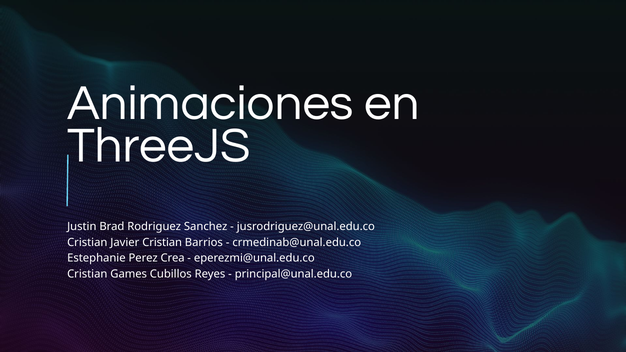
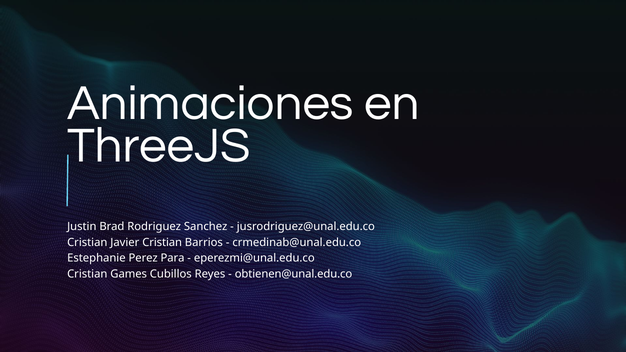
Crea: Crea -> Para (173, 258)
principal@unal.edu.co: principal@unal.edu.co -> obtienen@unal.edu.co (293, 274)
